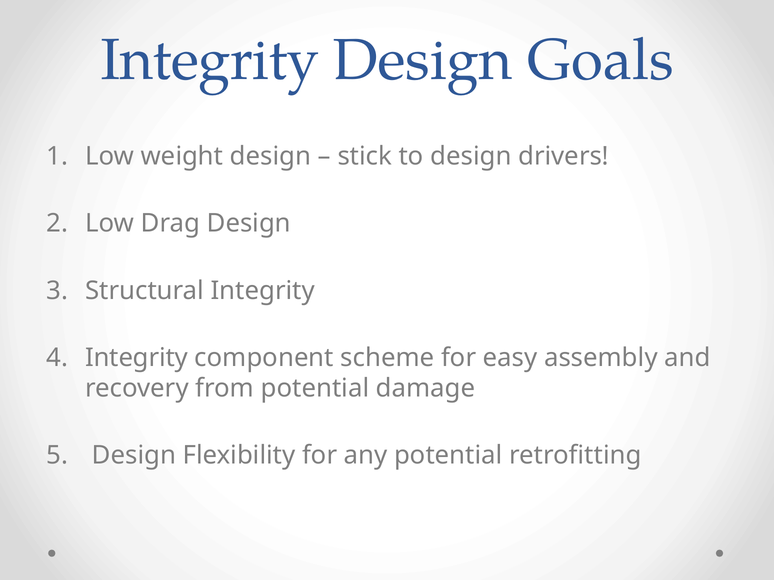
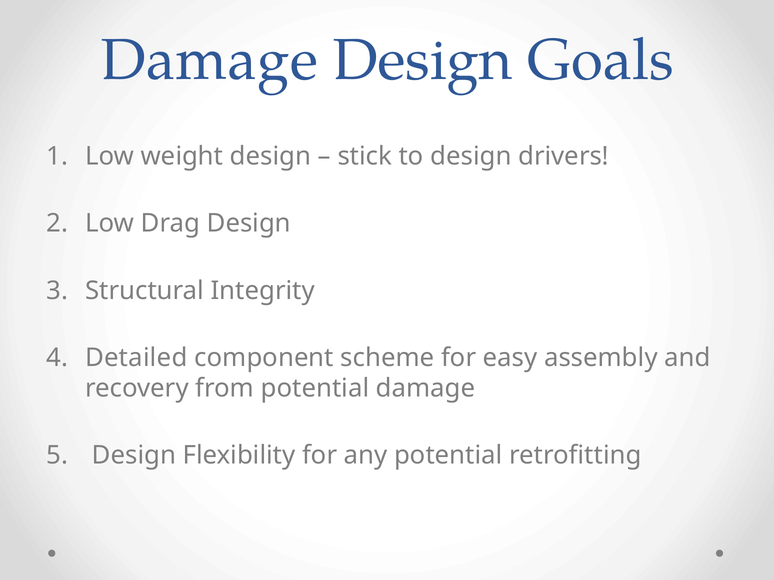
Integrity: Integrity -> Damage (209, 60)
Integrity: Integrity -> Detailed (136, 358)
